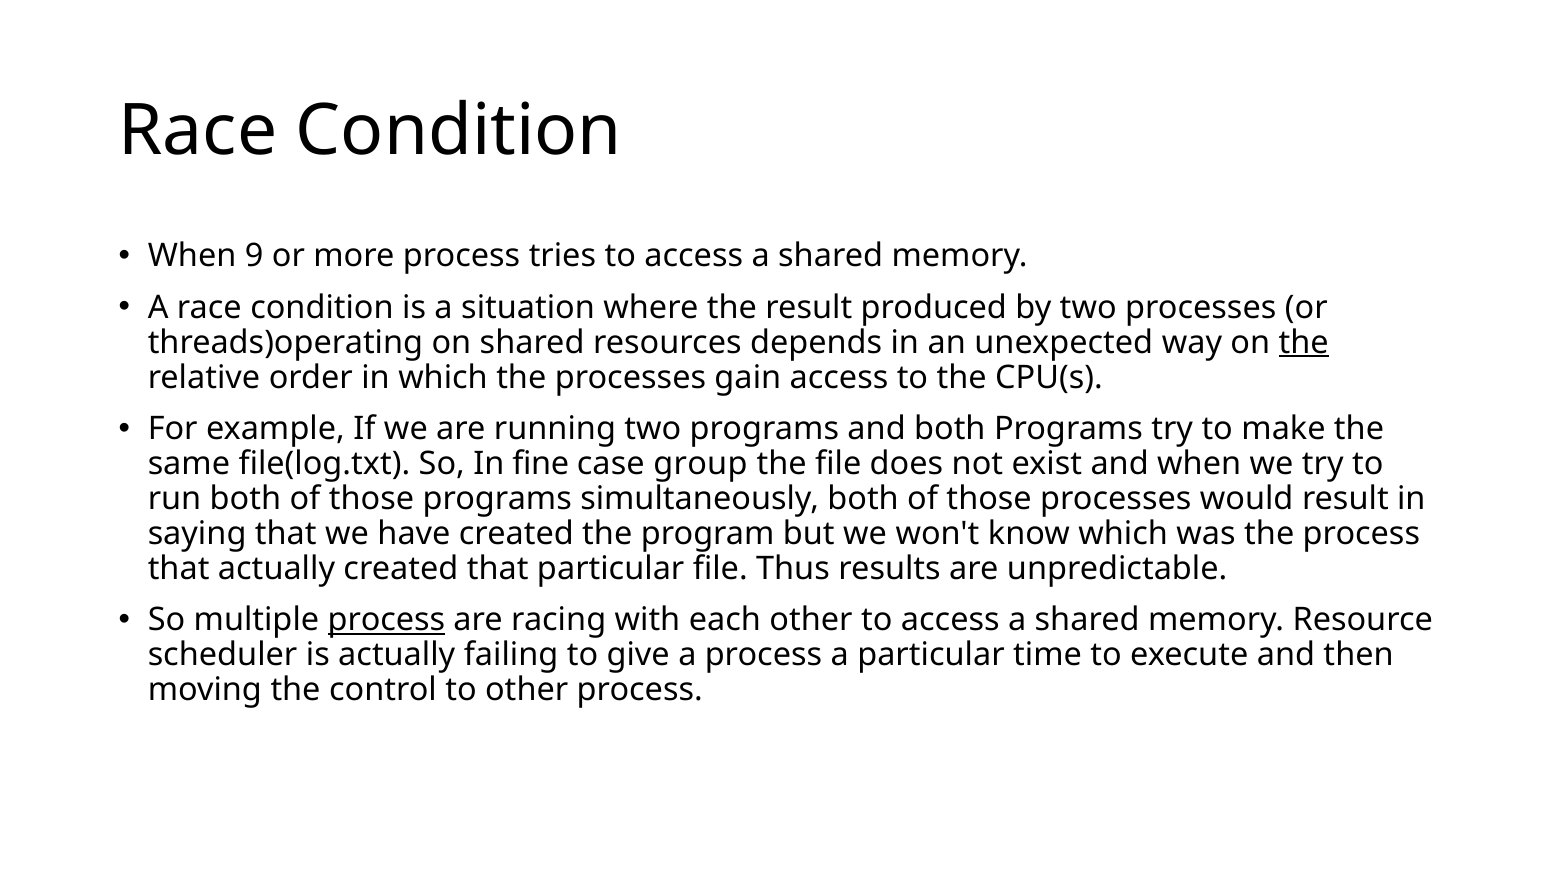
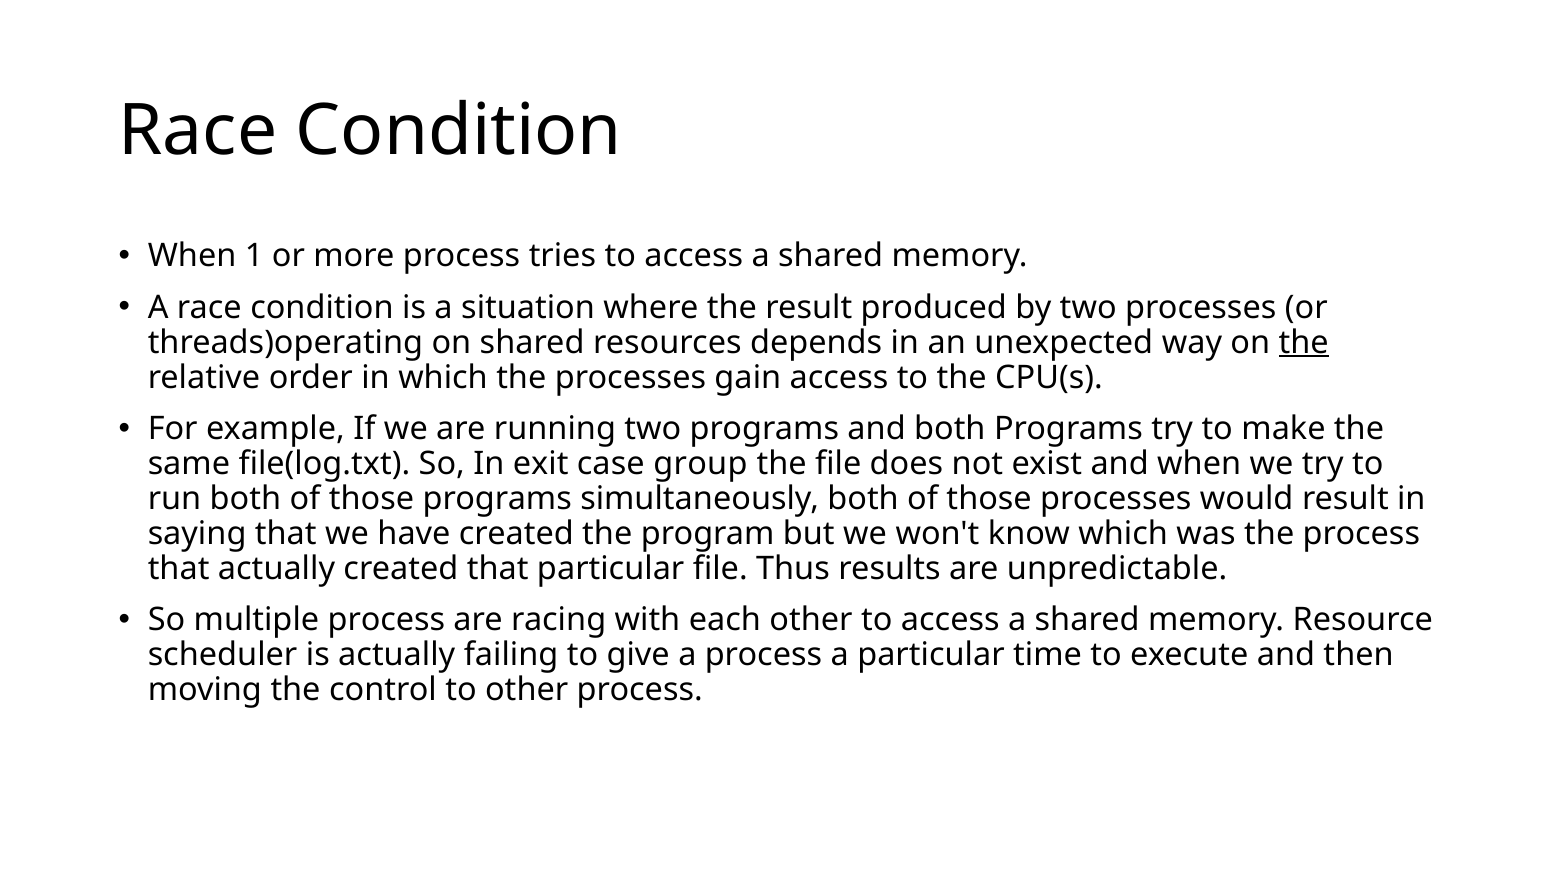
9: 9 -> 1 (254, 256)
fine: fine -> exit (541, 464)
process underline: present -> none (386, 620)
